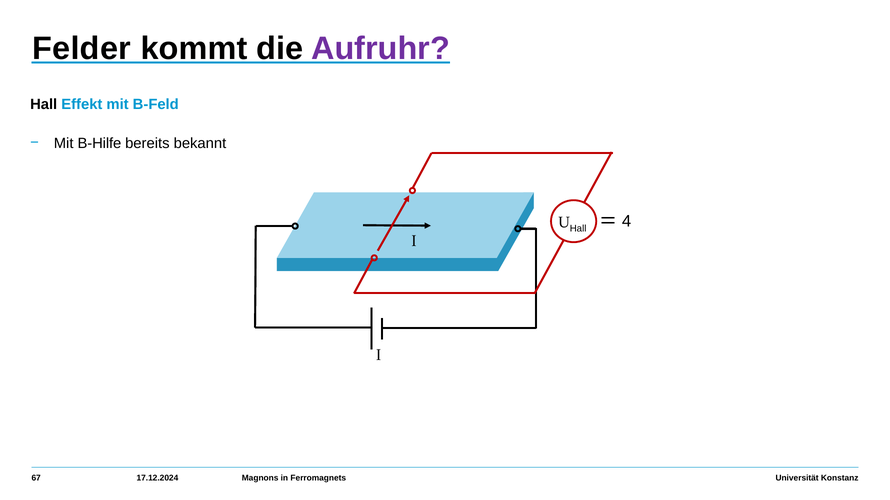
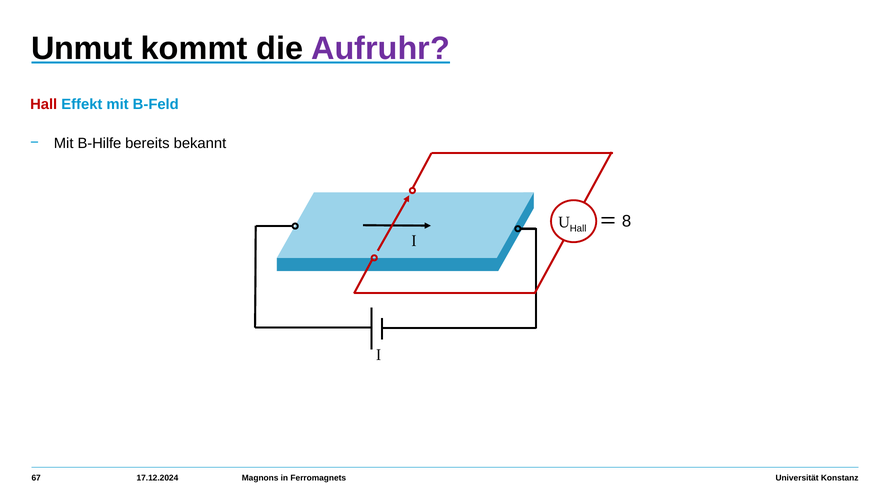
Felder: Felder -> Unmut (82, 48)
Hall colour: black -> red (44, 104)
4: 4 -> 8 (627, 222)
